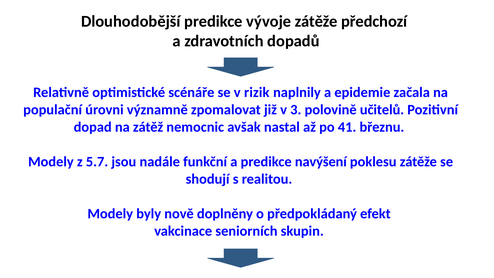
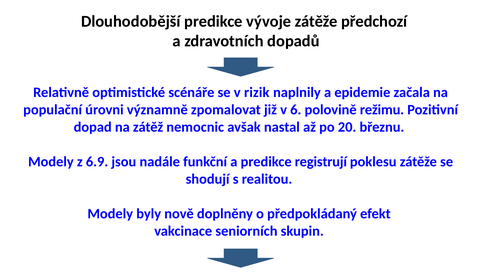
3: 3 -> 6 (296, 110)
učitelů: učitelů -> režimu (382, 110)
41: 41 -> 20 (347, 127)
5.7: 5.7 -> 6.9 (97, 162)
navýšení: navýšení -> registrují (321, 162)
